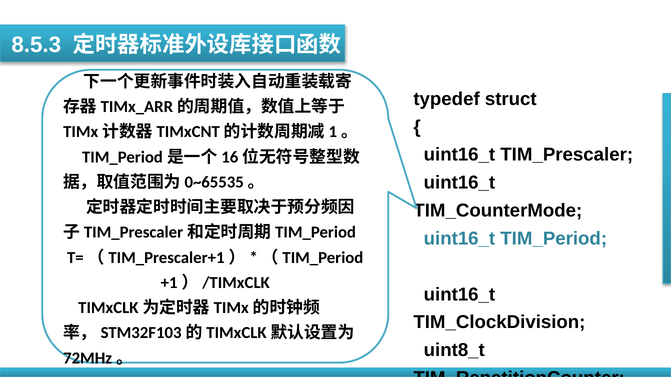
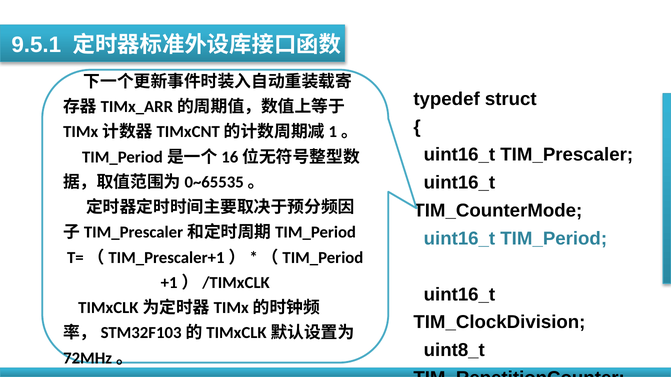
8.5.3: 8.5.3 -> 9.5.1 (36, 45)
